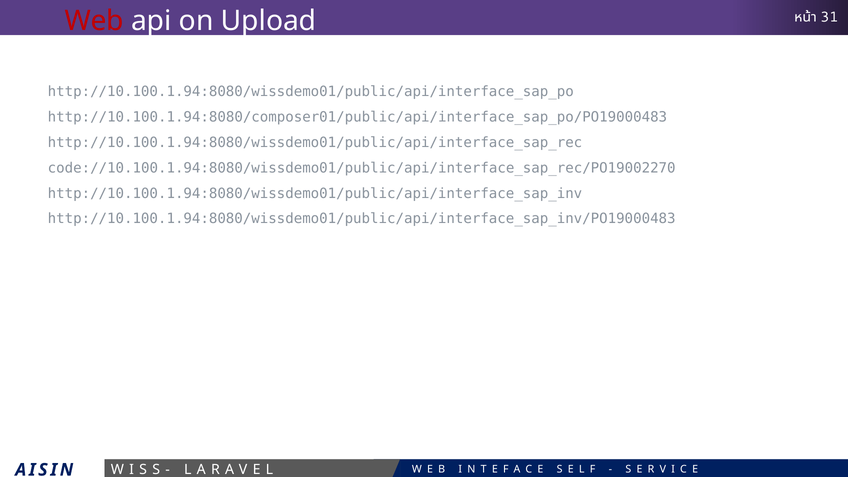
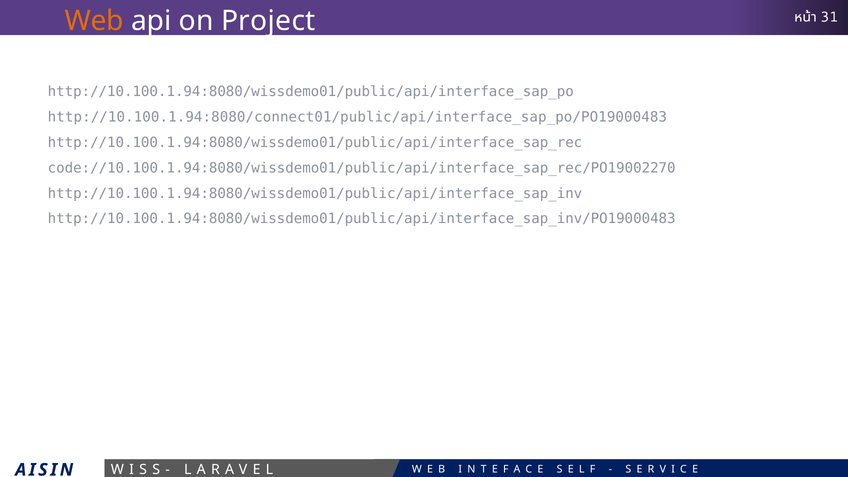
Web colour: red -> orange (94, 21)
Upload: Upload -> Project (268, 21)
http://10.100.1.94:8080/composer01/public/api/interface_sap_po/PO19000483: http://10.100.1.94:8080/composer01/public/api/interface_sap_po/PO19000483 -> http://10.100.1.94:8080/connect01/public/api/interface_sap_po/PO19000483 (357, 117)
